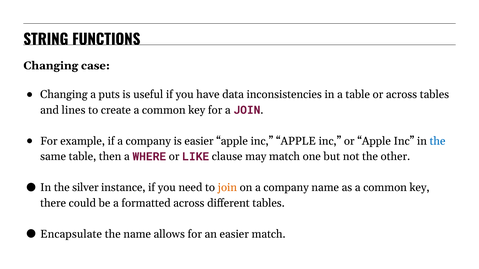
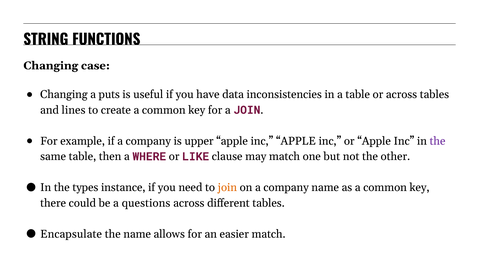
is easier: easier -> upper (199, 141)
the colour: blue -> purple (438, 141)
silver: silver -> types (85, 188)
formatted: formatted -> questions (146, 203)
